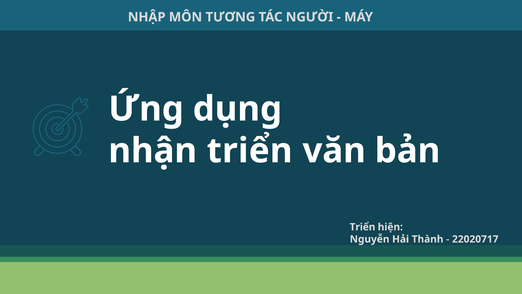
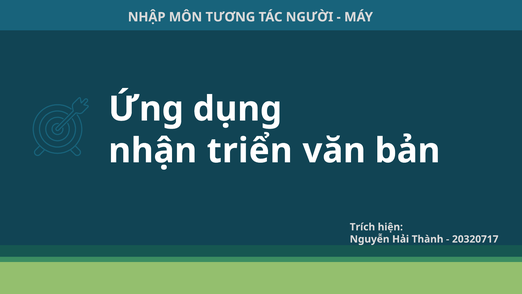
Triển: Triển -> Trích (362, 227)
22020717: 22020717 -> 20320717 (475, 239)
